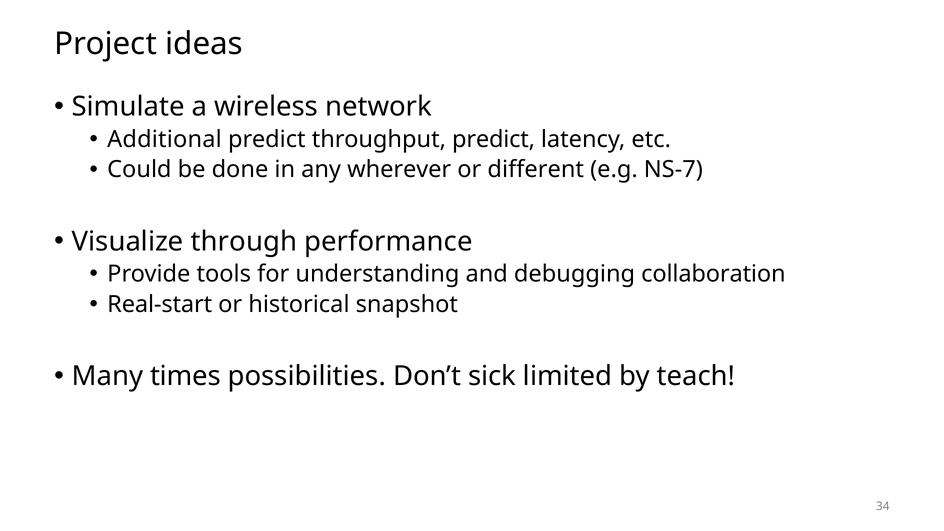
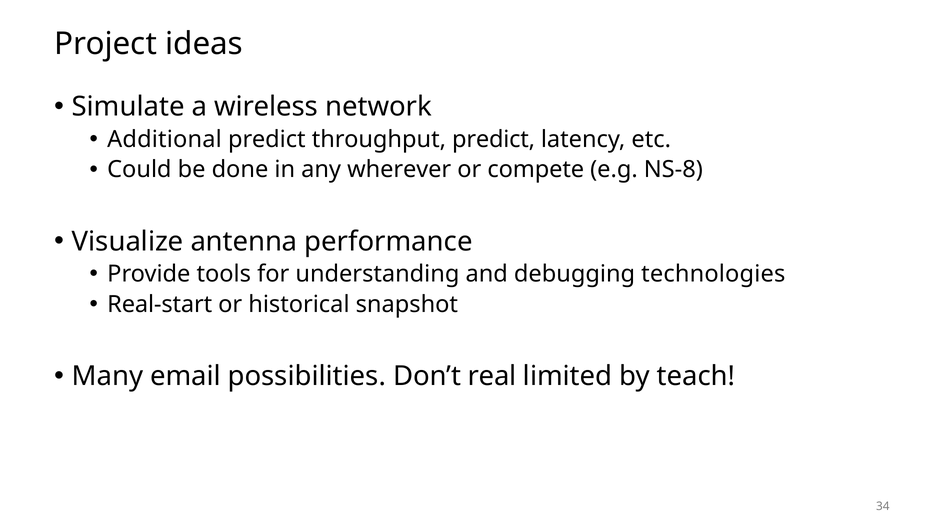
different: different -> compete (536, 170)
NS-7: NS-7 -> NS-8 (673, 170)
through: through -> antenna (244, 241)
collaboration: collaboration -> technologies (713, 274)
times: times -> email (186, 376)
sick: sick -> real (492, 376)
